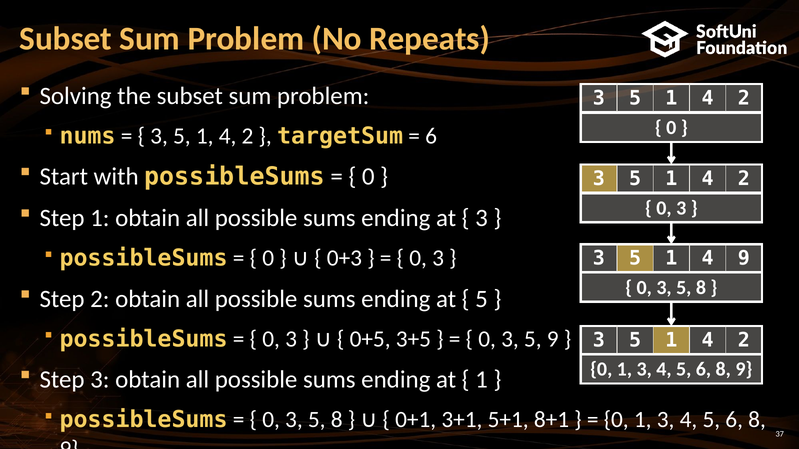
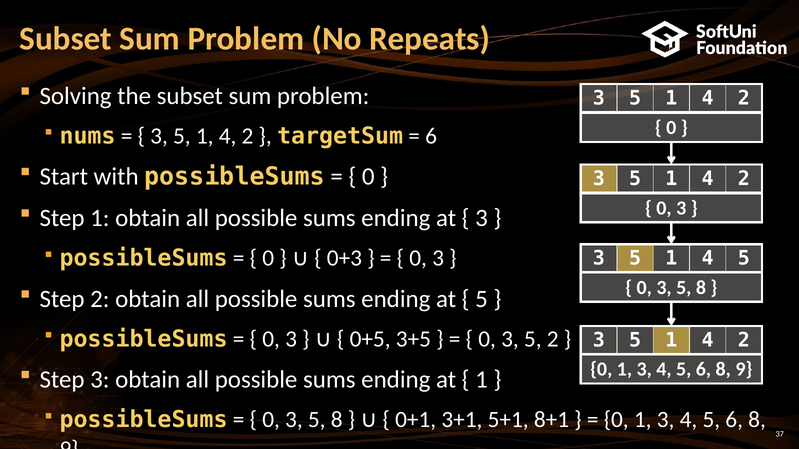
1 4 9: 9 -> 5 (744, 259)
5 9: 9 -> 2 (553, 339)
